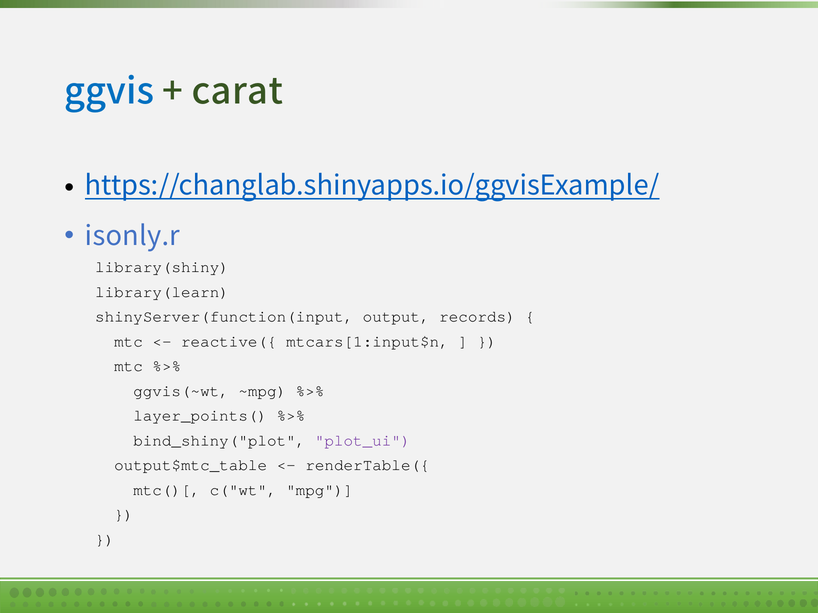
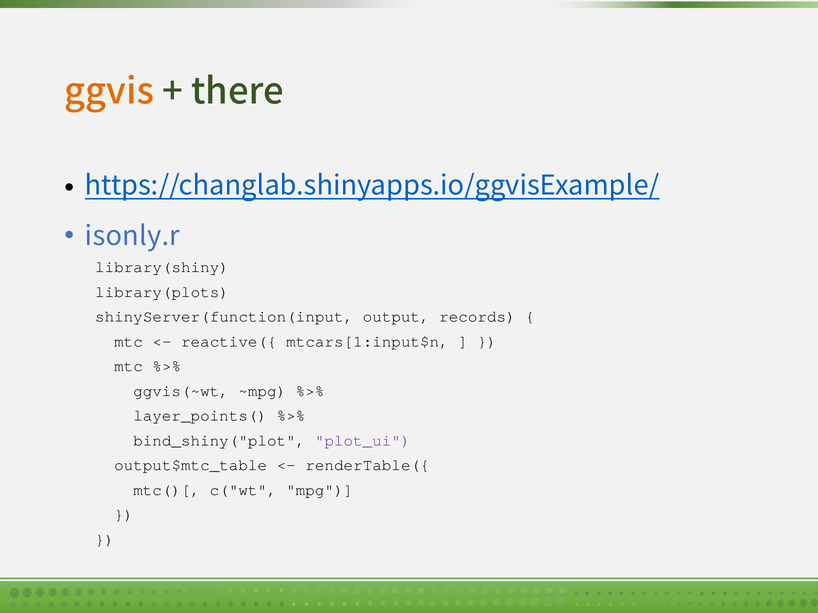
ggvis colour: blue -> orange (109, 92)
carat: carat -> there (238, 92)
library(learn: library(learn -> library(plots (162, 292)
